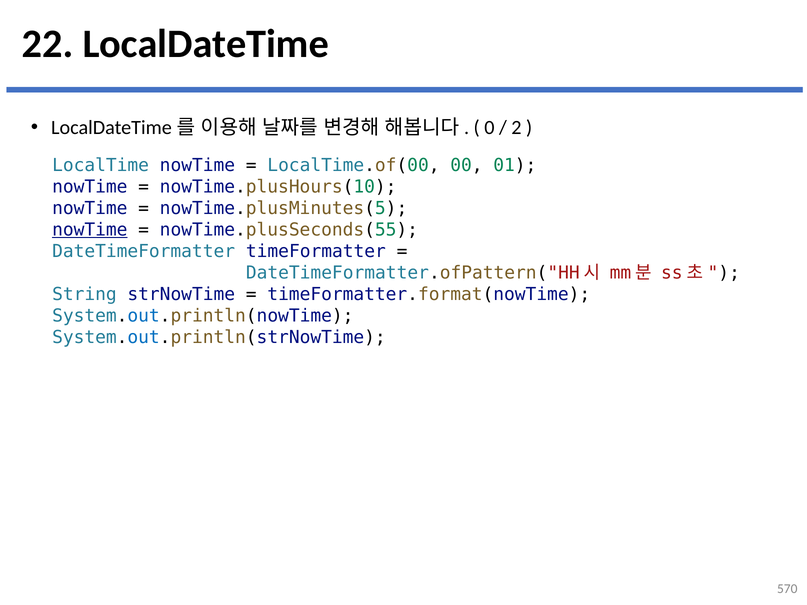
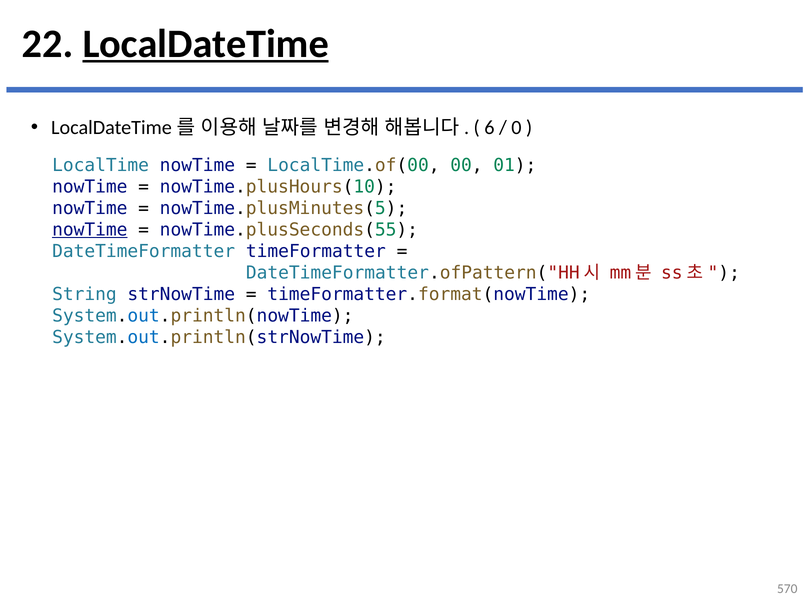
LocalDateTime underline: none -> present (206, 44)
0: 0 -> 6 (489, 128)
2: 2 -> 0 (516, 128)
